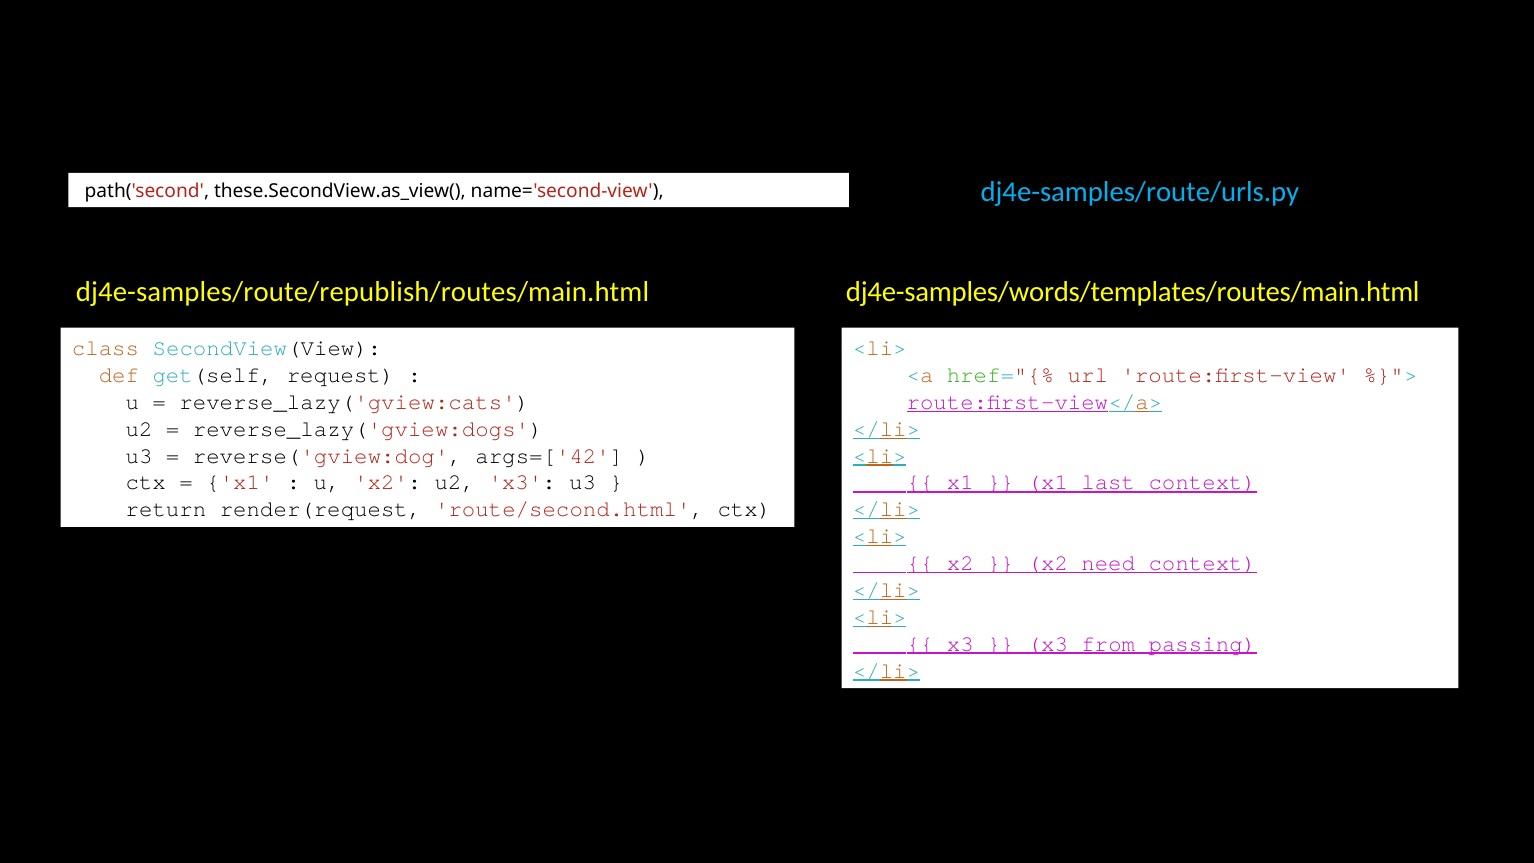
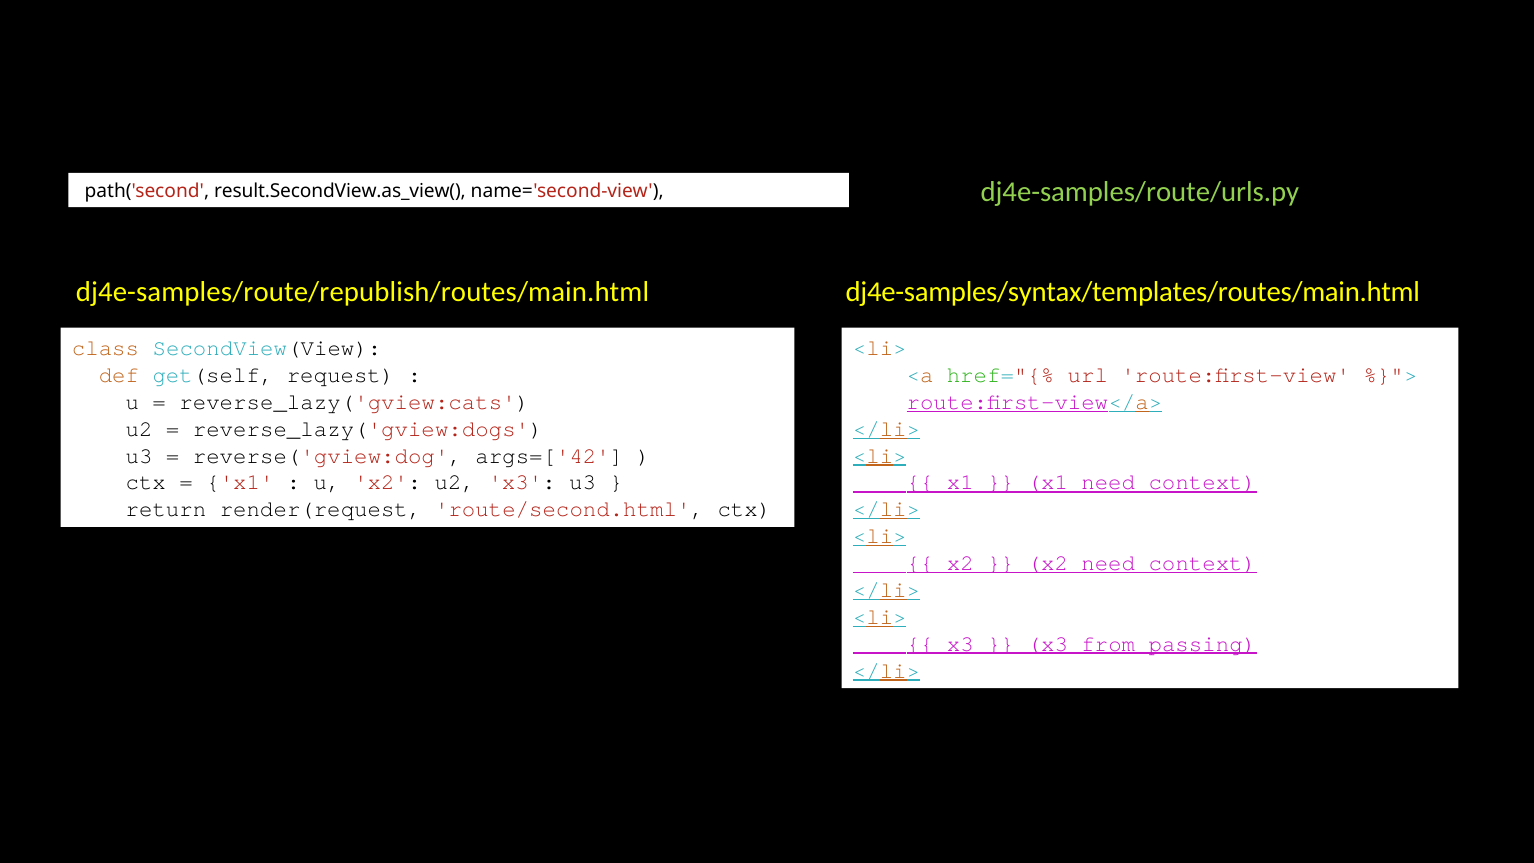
these.SecondView.as_view(: these.SecondView.as_view( -> result.SecondView.as_view( (340, 191)
dj4e-samples/route/urls.py colour: light blue -> light green (1140, 192)
dj4e-samples/words/templates/routes/main.html: dj4e-samples/words/templates/routes/main.html -> dj4e-samples/syntax/templates/routes/main.html (1133, 292)
x1 last: last -> need (1108, 483)
